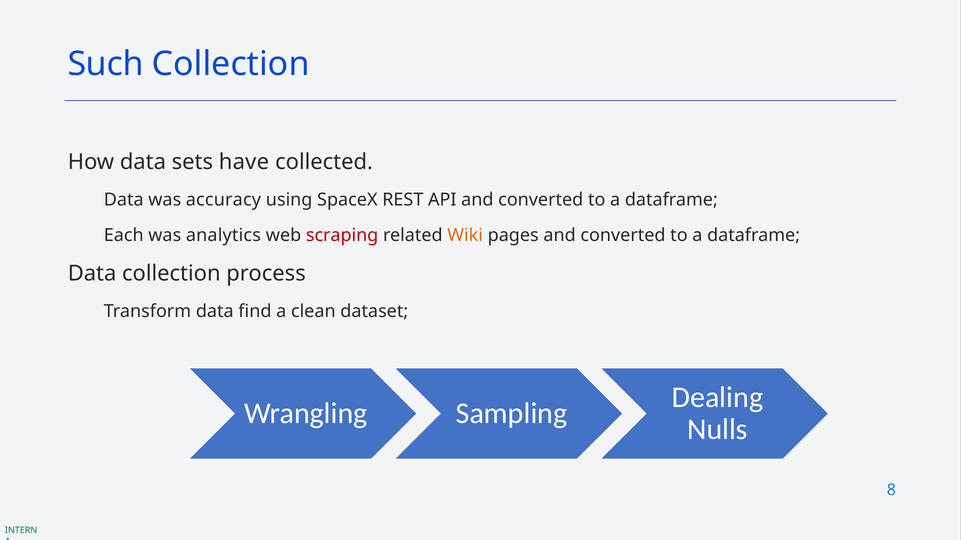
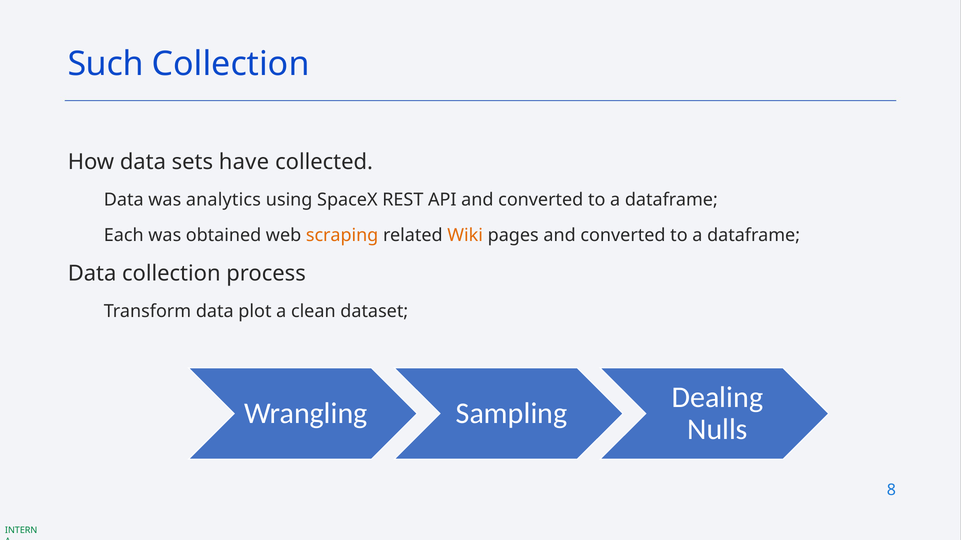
accuracy: accuracy -> analytics (223, 200)
analytics: analytics -> obtained (224, 236)
scraping colour: red -> orange (342, 236)
find: find -> plot (255, 312)
